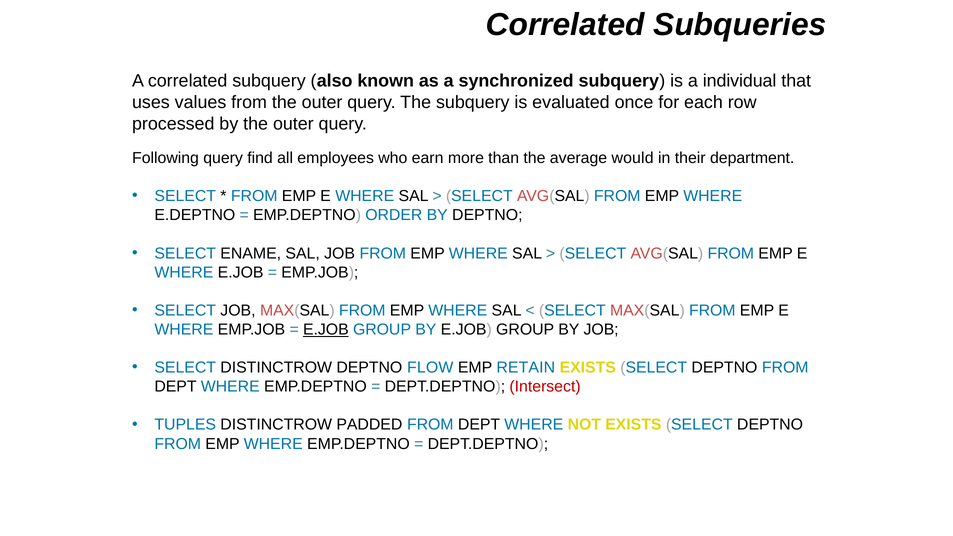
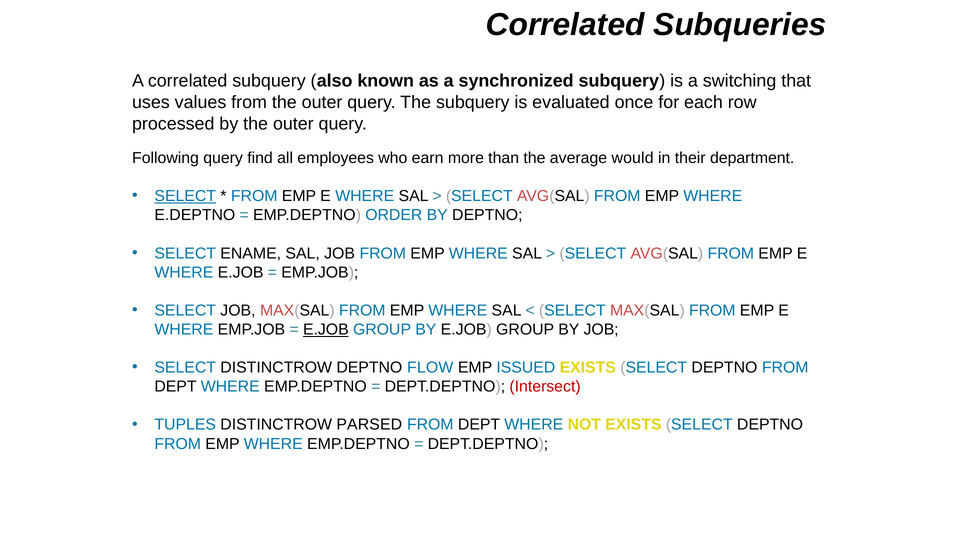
individual: individual -> switching (740, 81)
SELECT underline: none -> present (185, 196)
RETAIN: RETAIN -> ISSUED (526, 368)
PADDED: PADDED -> PARSED (369, 425)
